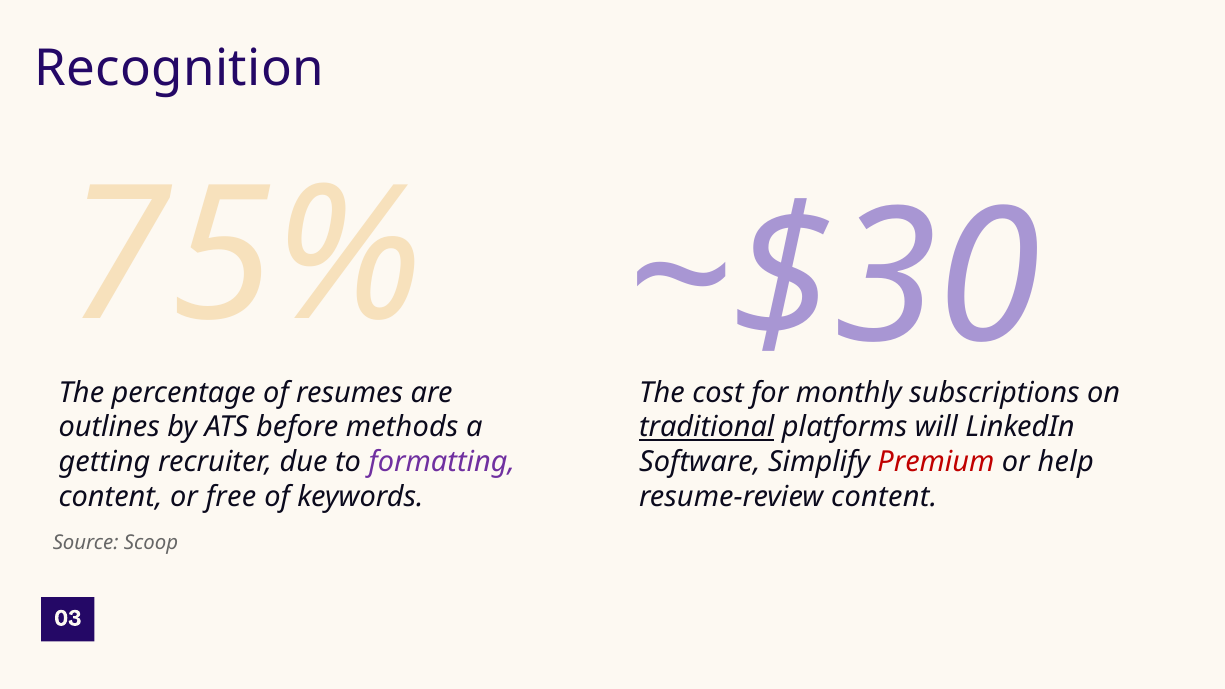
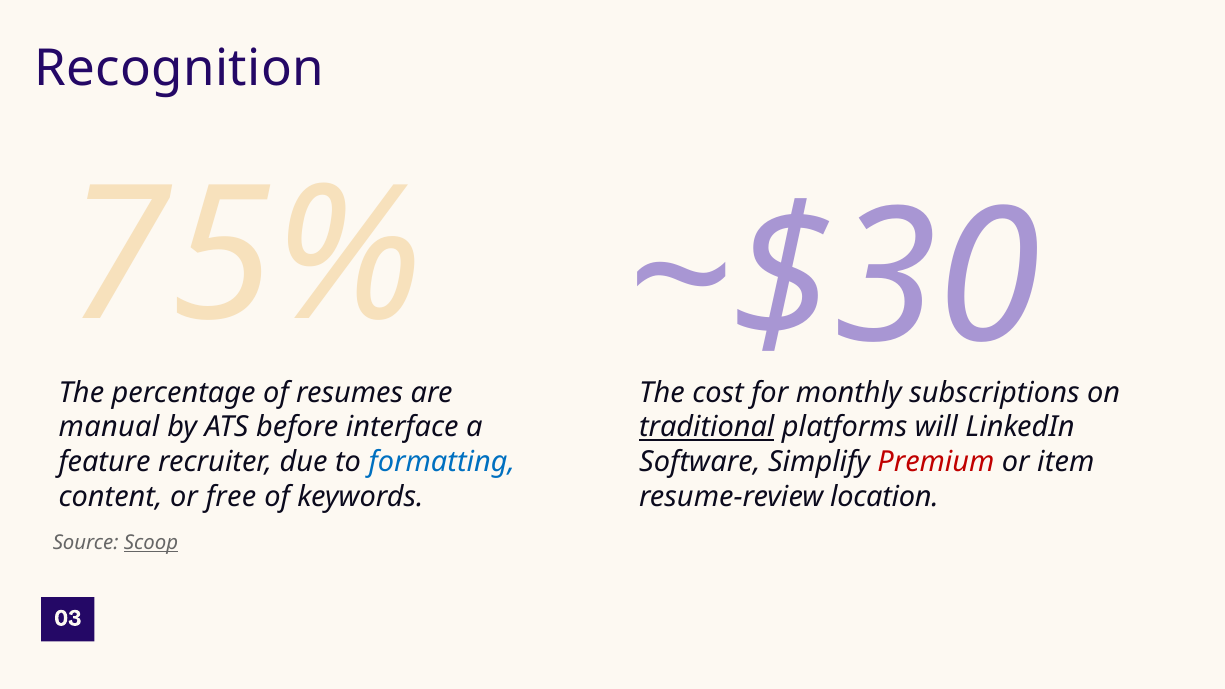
outlines: outlines -> manual (109, 427)
methods: methods -> interface (402, 427)
getting: getting -> feature (105, 462)
formatting colour: purple -> blue (442, 462)
help: help -> item (1066, 462)
resume-review content: content -> location (884, 497)
Scoop underline: none -> present (151, 543)
